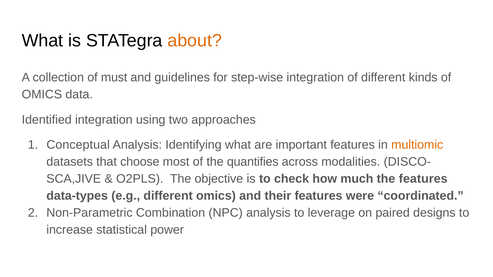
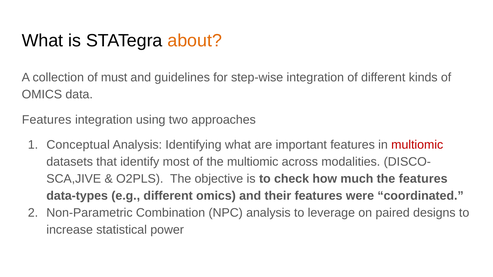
Identified: Identified -> Features (47, 120)
multiomic colour: orange -> red (417, 145)
choose: choose -> identify (140, 162)
the quantifies: quantifies -> multiomic (253, 162)
